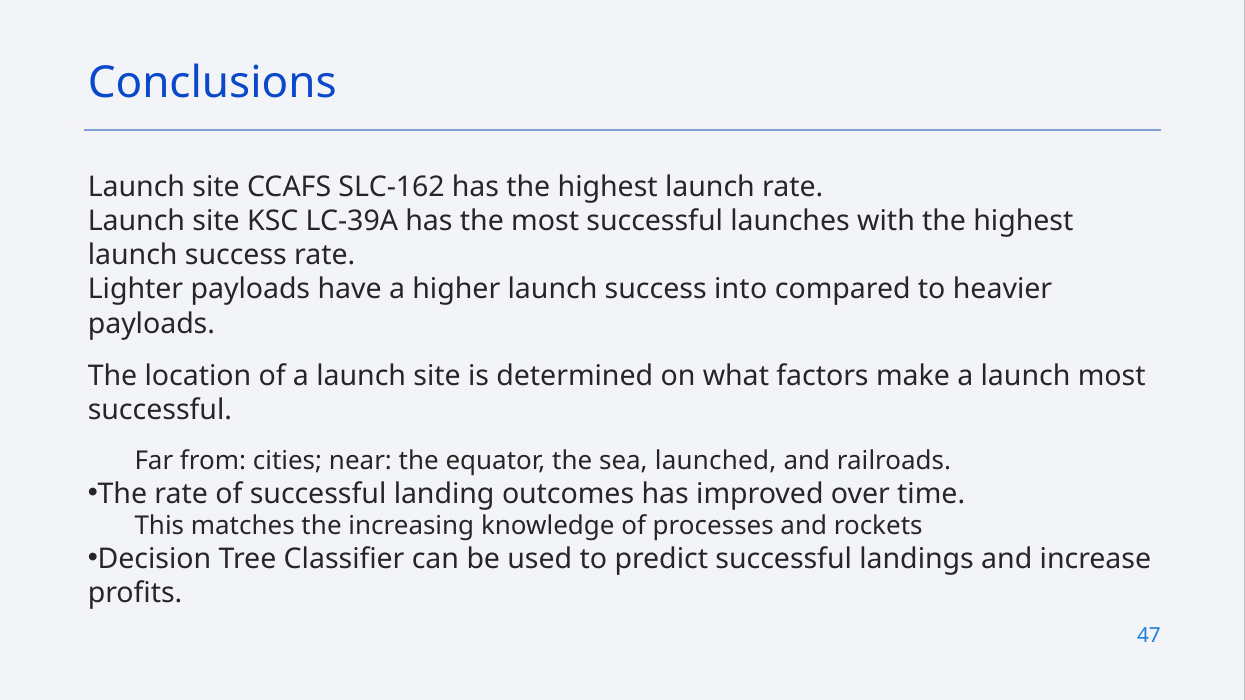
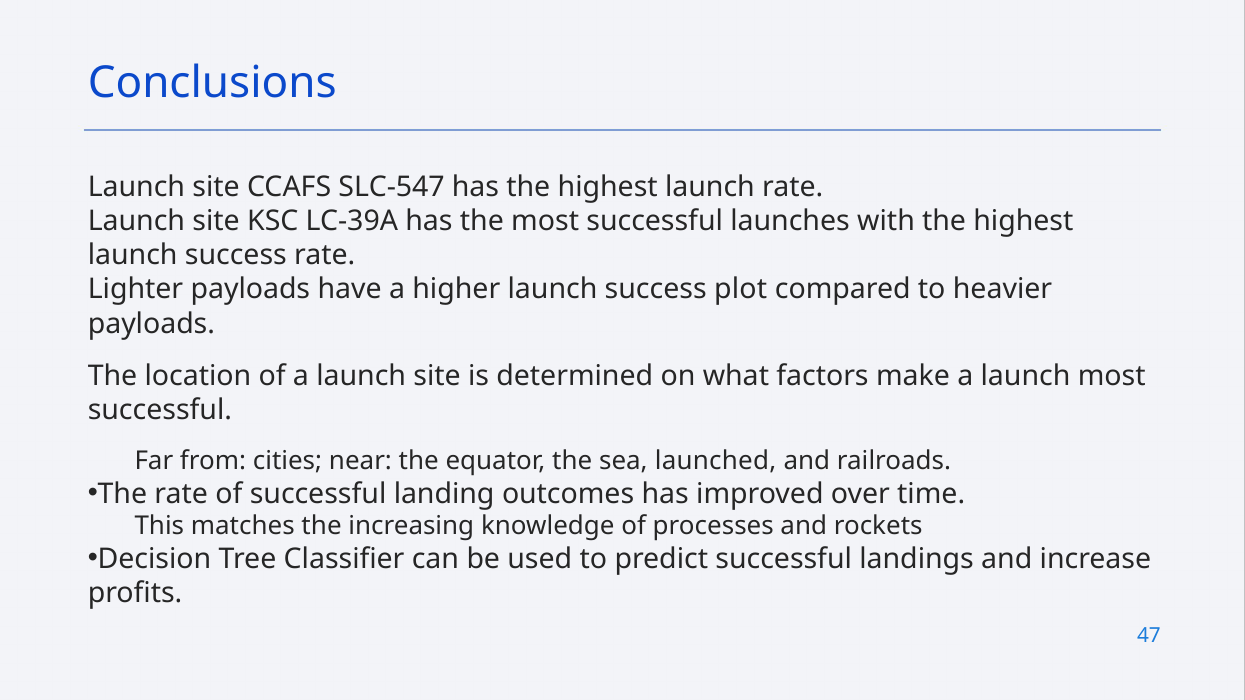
SLC-162: SLC-162 -> SLC-547 (392, 187)
into: into -> plot (741, 290)
